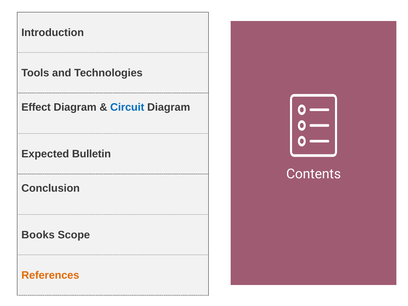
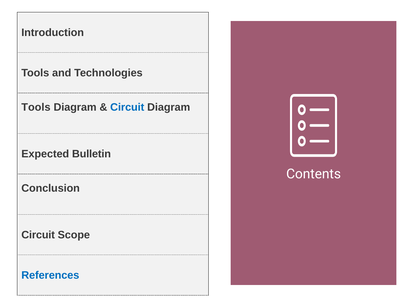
Effect: Effect -> Tools (36, 107)
Books: Books -> Circuit (38, 235)
References colour: orange -> blue (50, 275)
